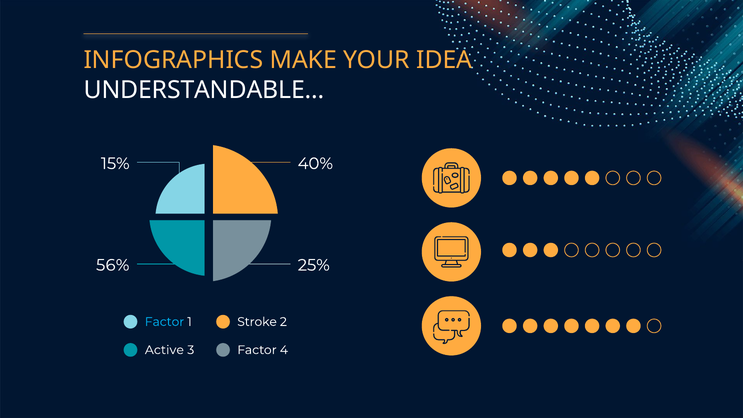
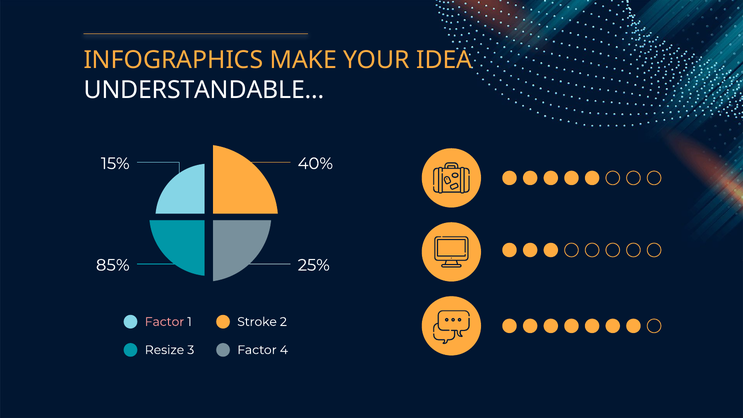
56%: 56% -> 85% (113, 265)
Factor colour: light blue -> pink (165, 322)
Active: Active -> Resize (164, 350)
